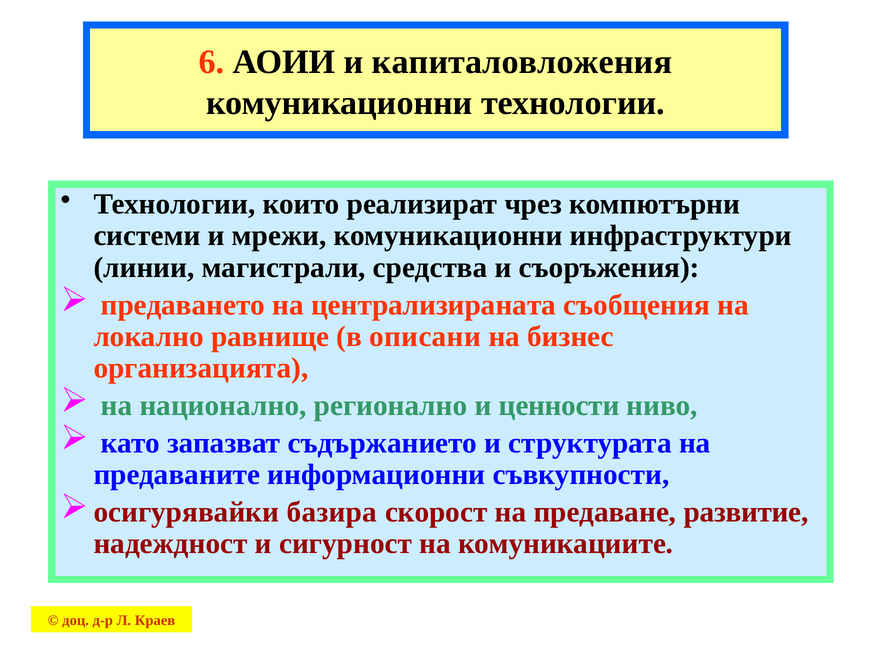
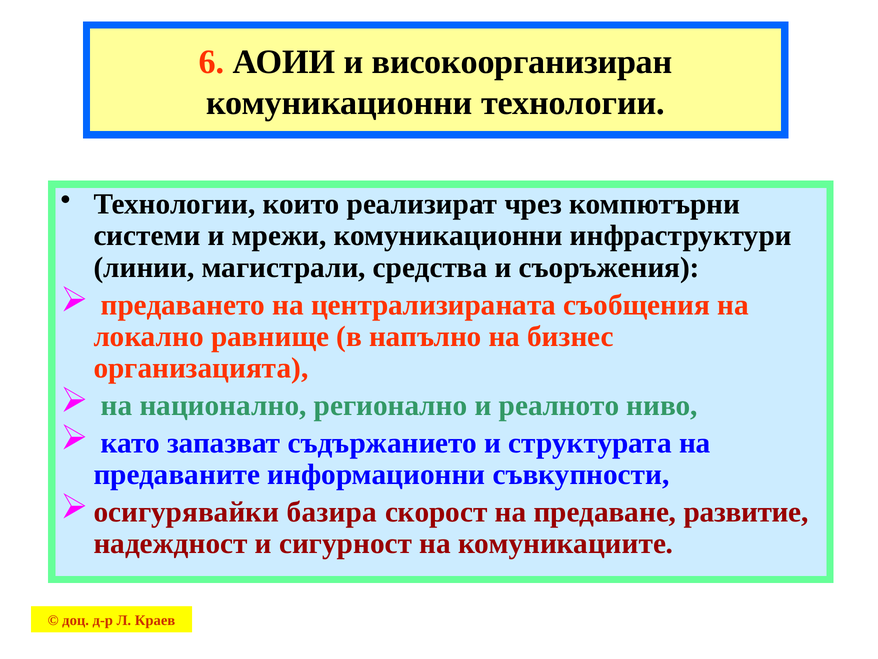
капиталовложения: капиталовложения -> високоорганизиран (522, 62)
описани: описани -> напълно (425, 336)
ценности: ценности -> реалното (559, 405)
